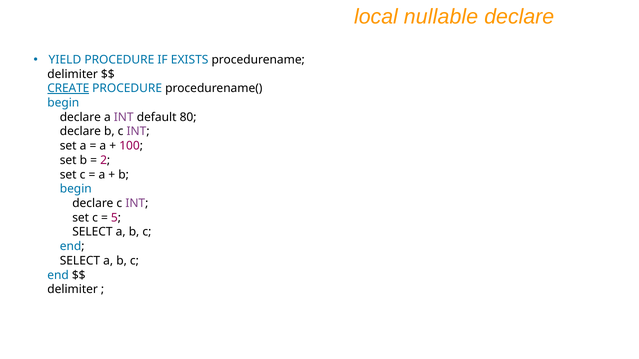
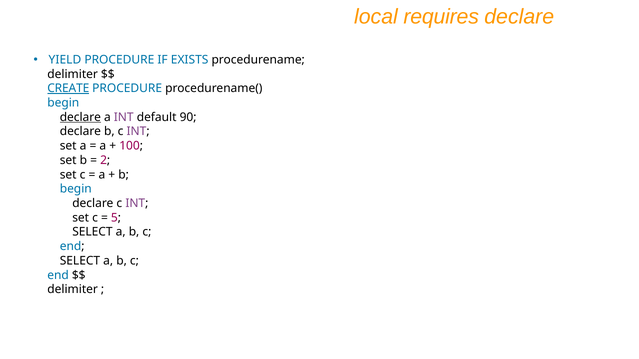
nullable: nullable -> requires (441, 17)
declare underline: none -> present (80, 117)
80: 80 -> 90 (188, 117)
